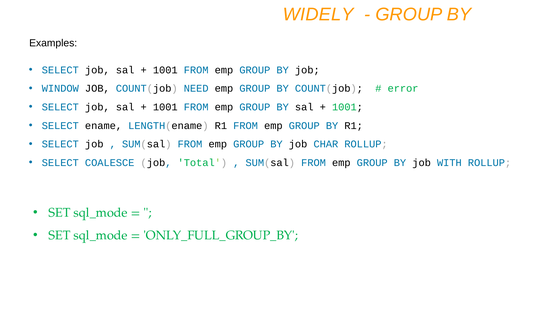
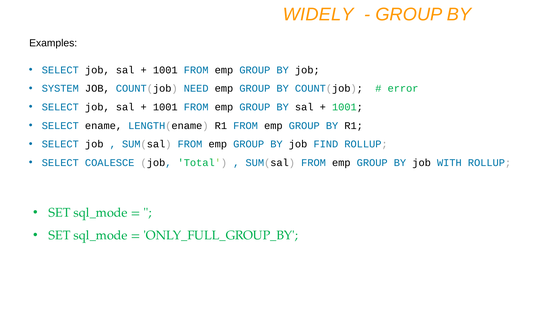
WINDOW: WINDOW -> SYSTEM (60, 89)
CHAR: CHAR -> FIND (326, 144)
